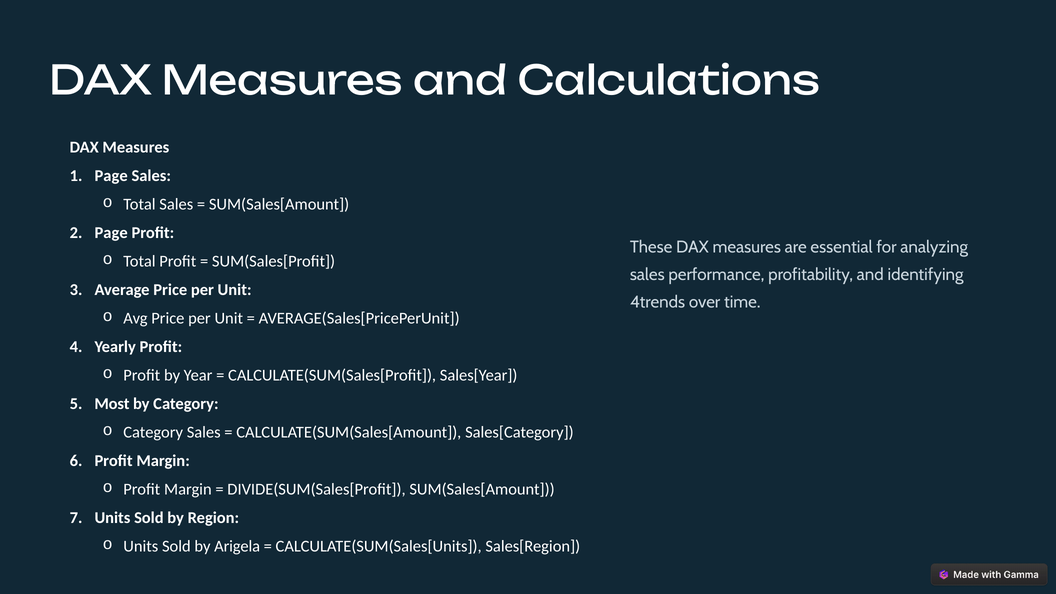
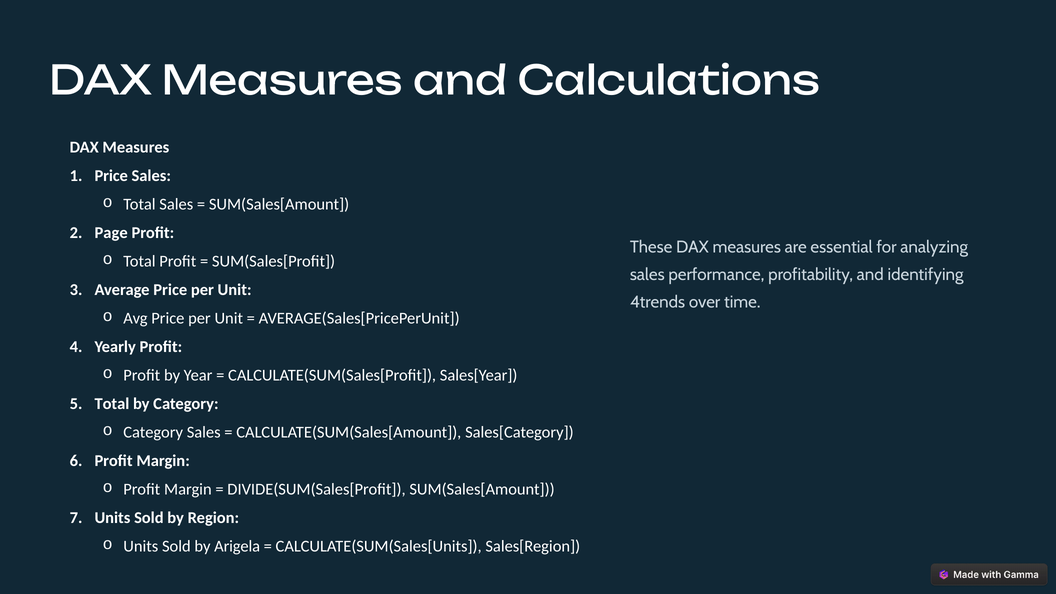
Page: Page -> Price (111, 176)
Most: Most -> Total (112, 404)
